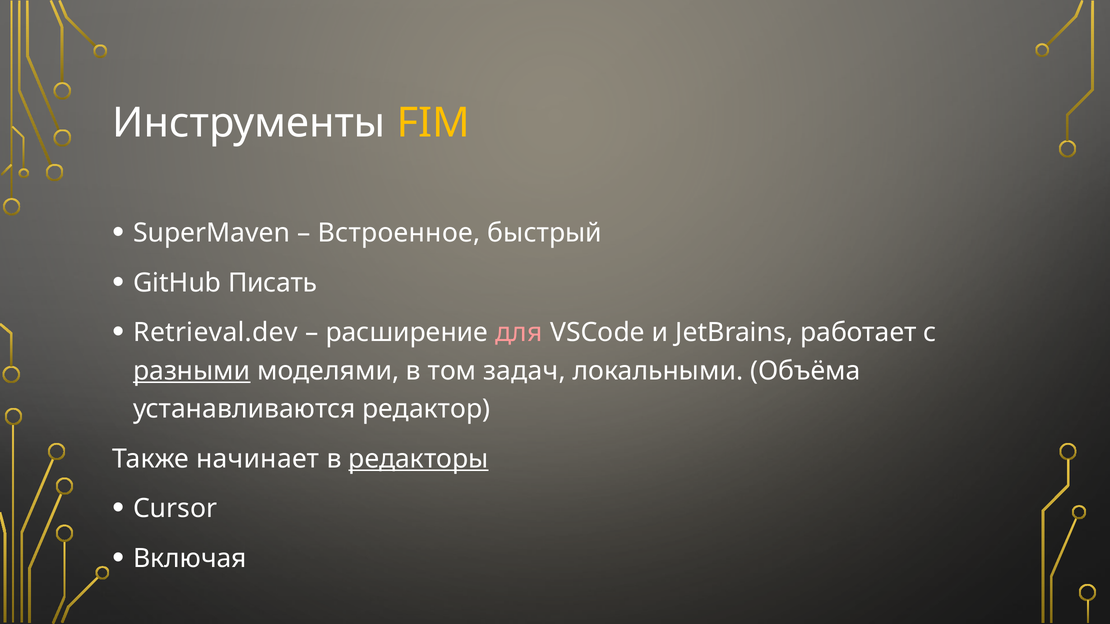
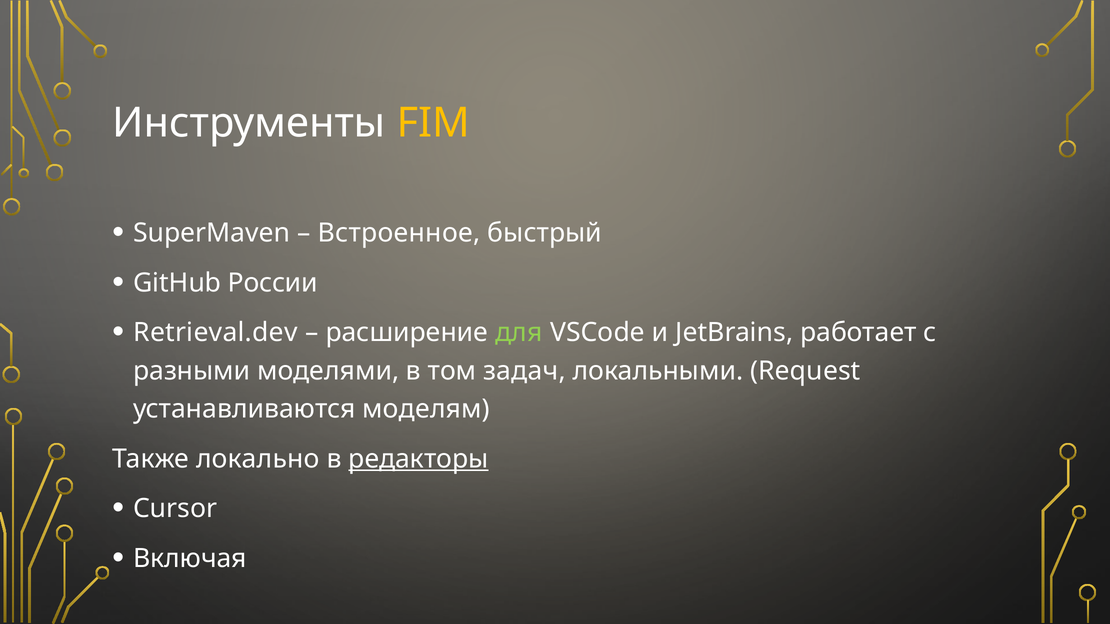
Писать: Писать -> России (273, 283)
для colour: pink -> light green (519, 333)
разными underline: present -> none (192, 371)
Объёма: Объёма -> Request (805, 371)
редактор: редактор -> моделям (426, 409)
начинает: начинает -> локально (258, 459)
